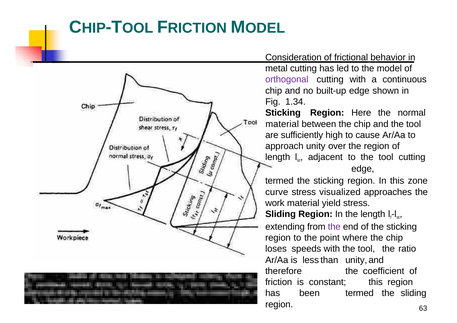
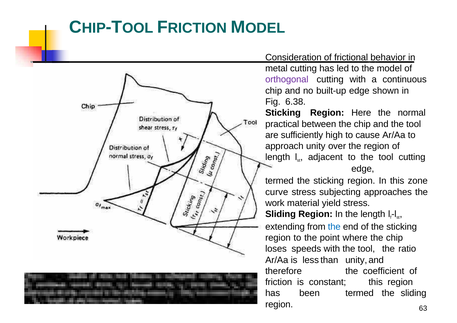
1.34: 1.34 -> 6.38 (295, 102)
material: material -> practical (282, 124)
visualized: visualized -> subjecting (340, 192)
the colour: purple -> blue (334, 227)
